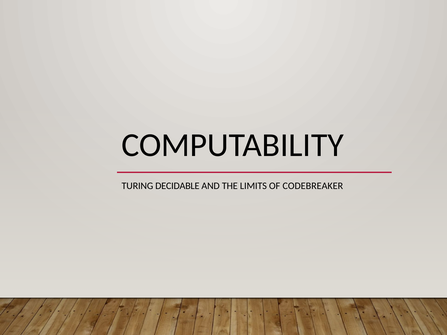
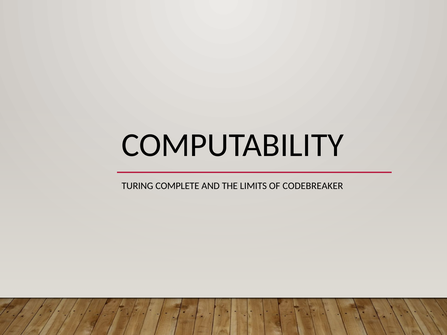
DECIDABLE: DECIDABLE -> COMPLETE (177, 186)
